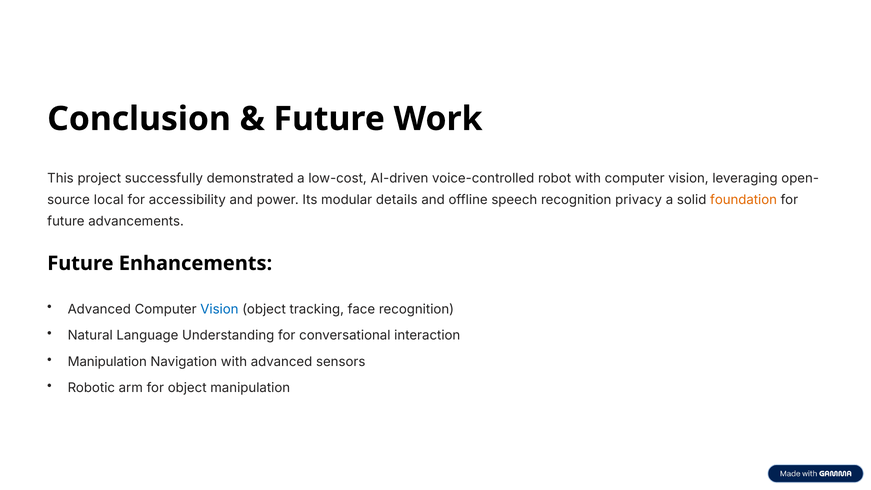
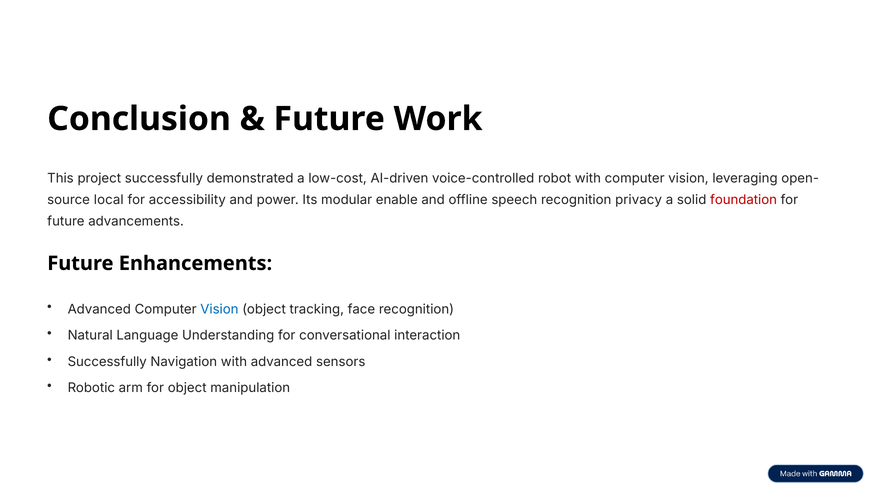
details: details -> enable (397, 200)
foundation colour: orange -> red (744, 200)
Manipulation: Manipulation -> Successfully (107, 362)
